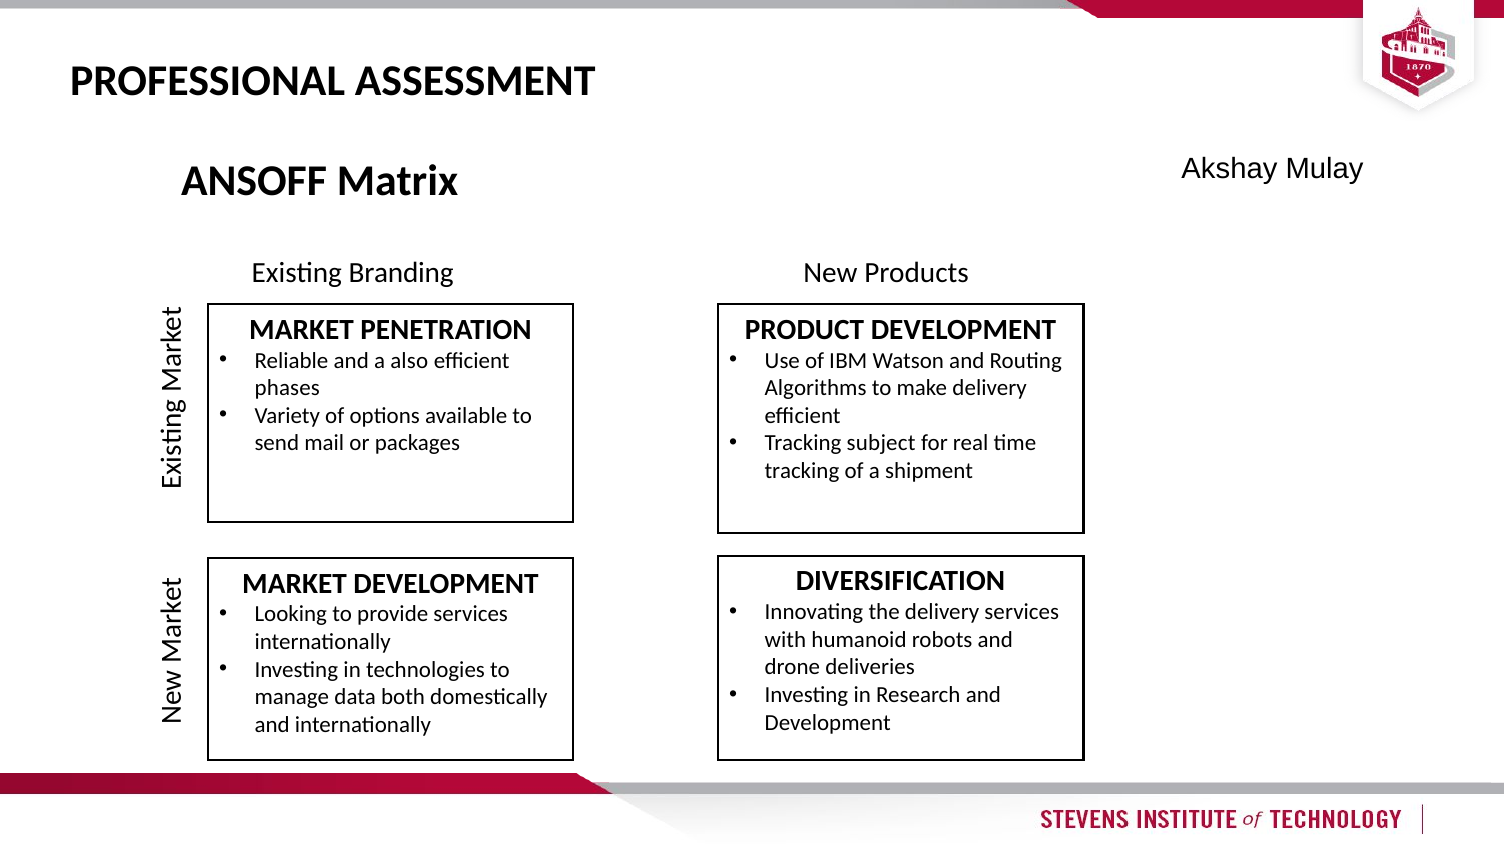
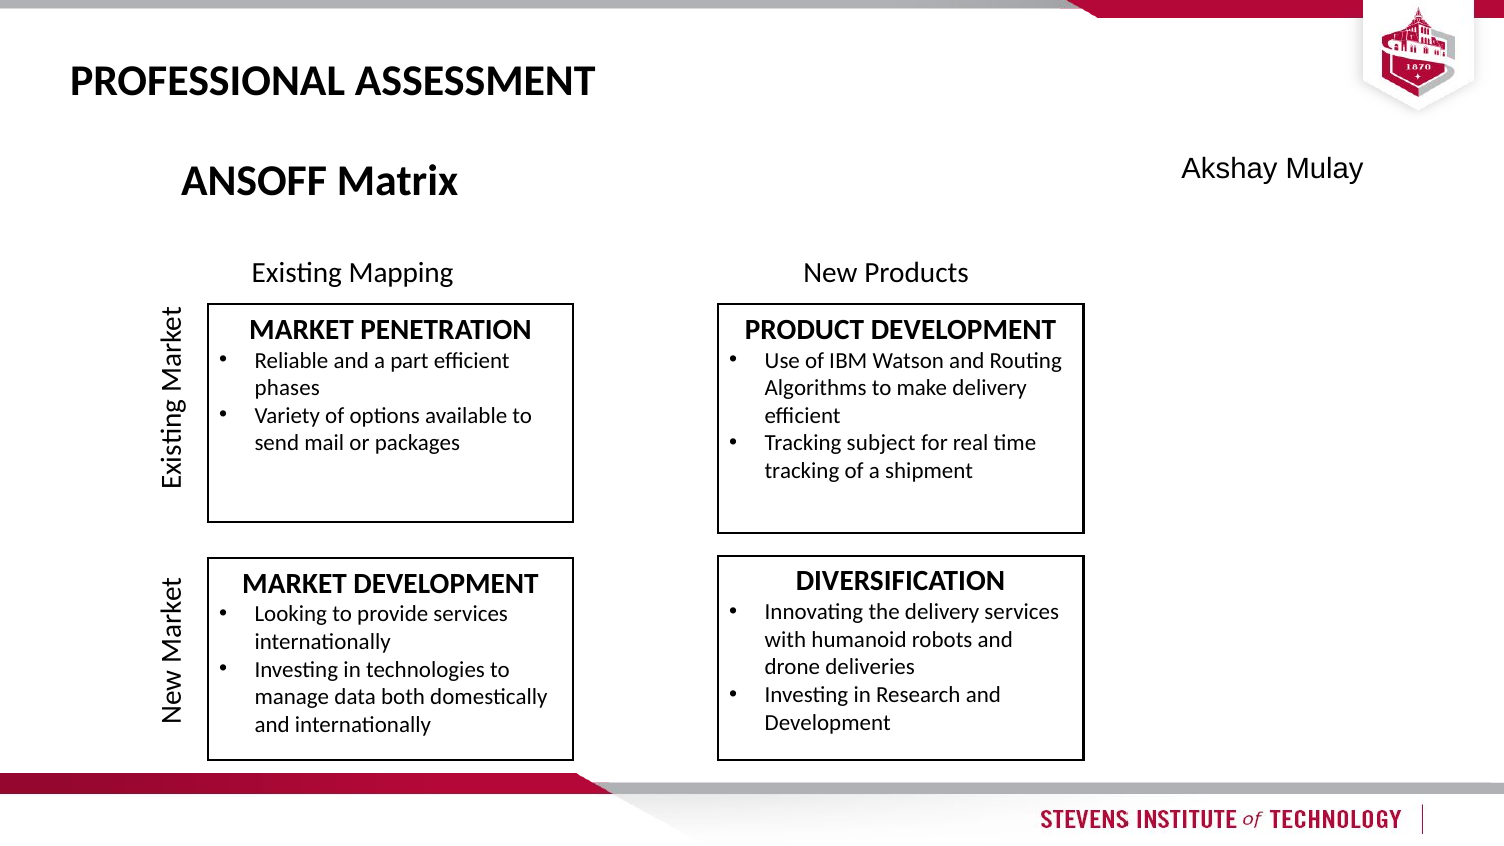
Branding: Branding -> Mapping (401, 272)
also: also -> part (409, 361)
